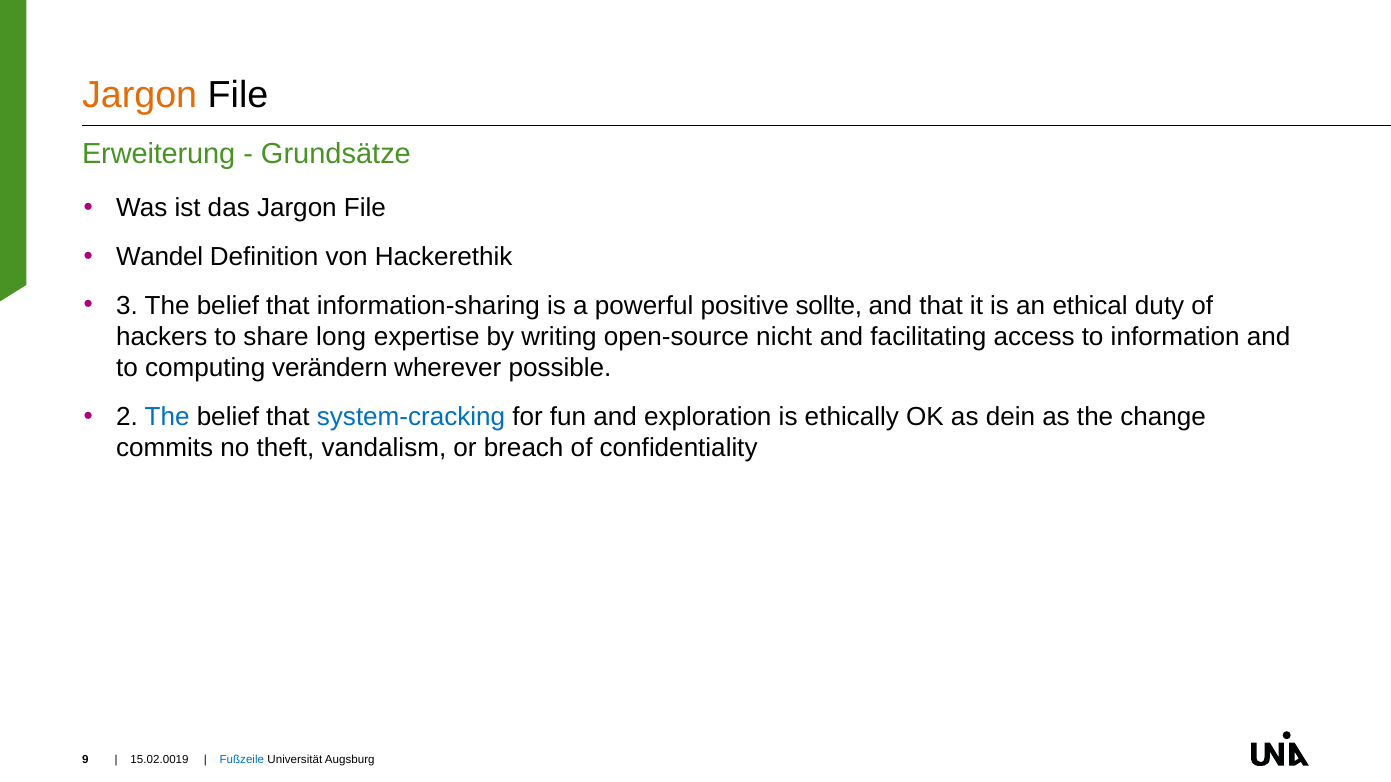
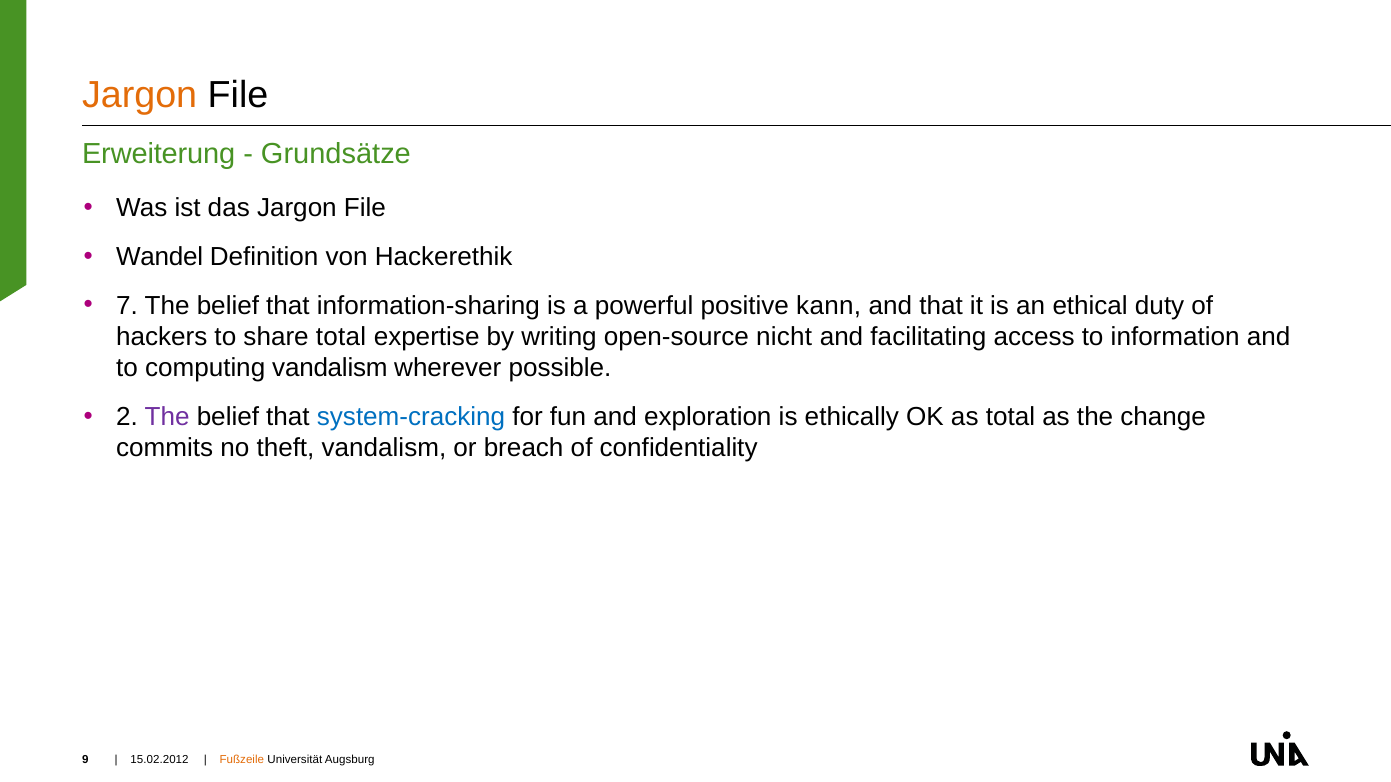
3: 3 -> 7 (127, 306)
sollte: sollte -> kann (829, 306)
share long: long -> total (341, 337)
computing verändern: verändern -> vandalism (330, 368)
The colour: blue -> purple (167, 417)
as dein: dein -> total (1010, 417)
15.02.0019: 15.02.0019 -> 15.02.2012 (160, 760)
Fußzeile colour: blue -> orange (242, 760)
